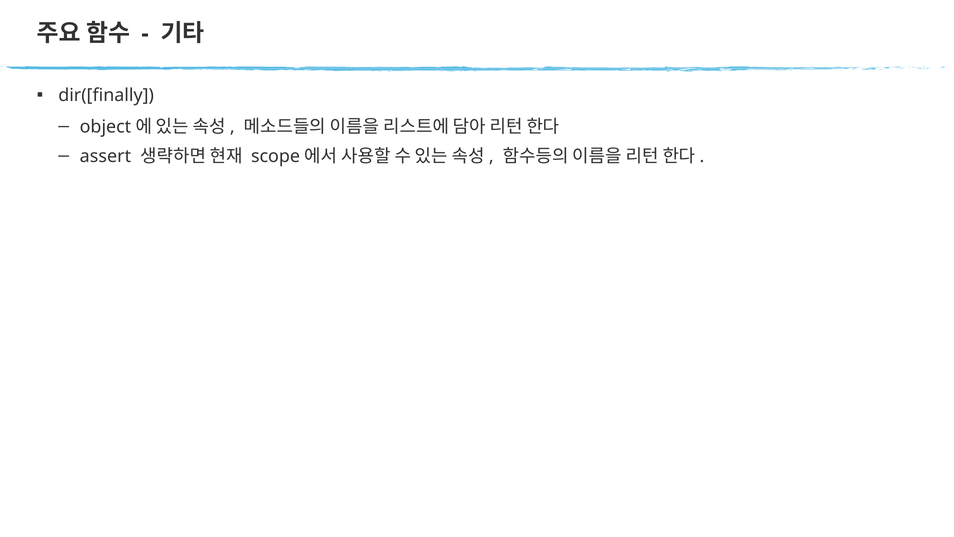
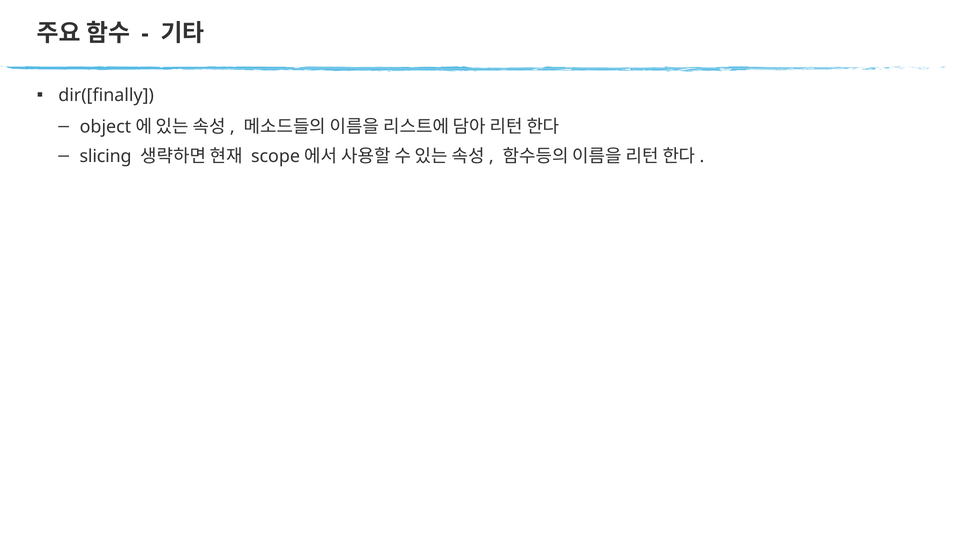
assert: assert -> slicing (106, 156)
